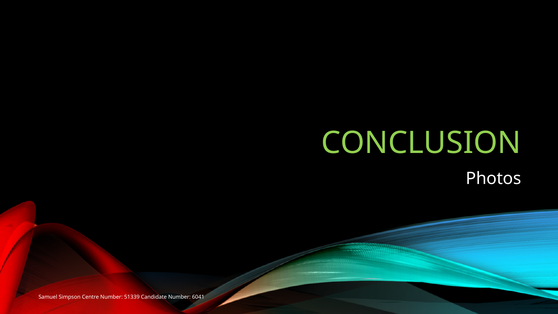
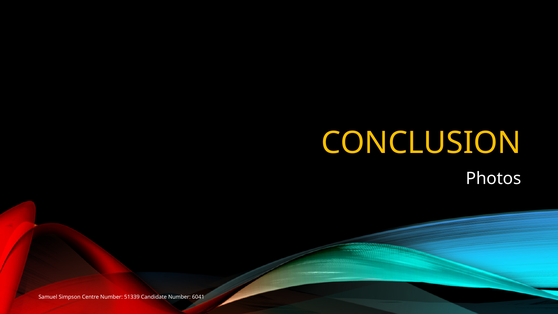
CONCLUSION colour: light green -> yellow (421, 143)
